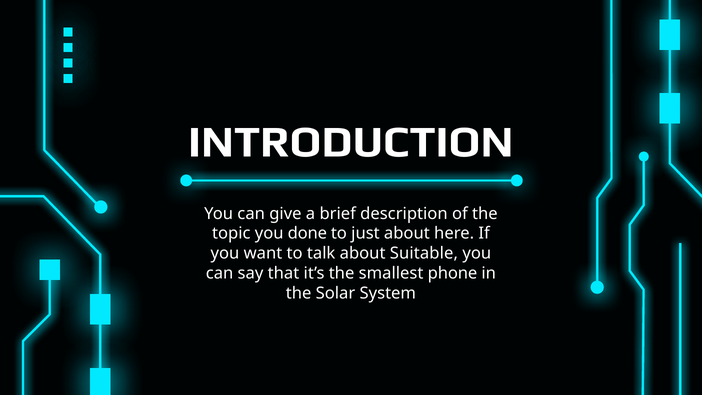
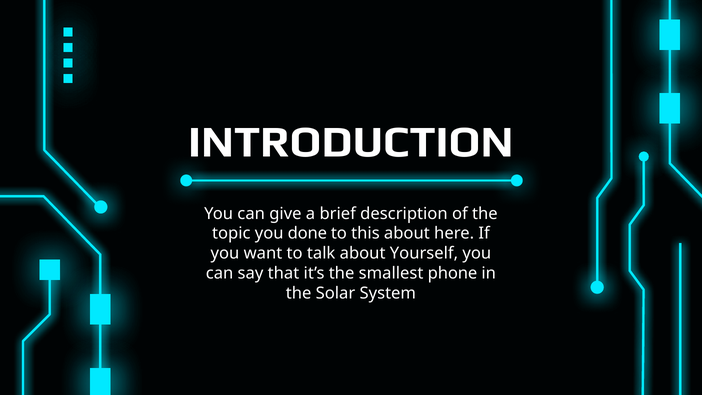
just: just -> this (365, 233)
Suitable: Suitable -> Yourself (424, 253)
